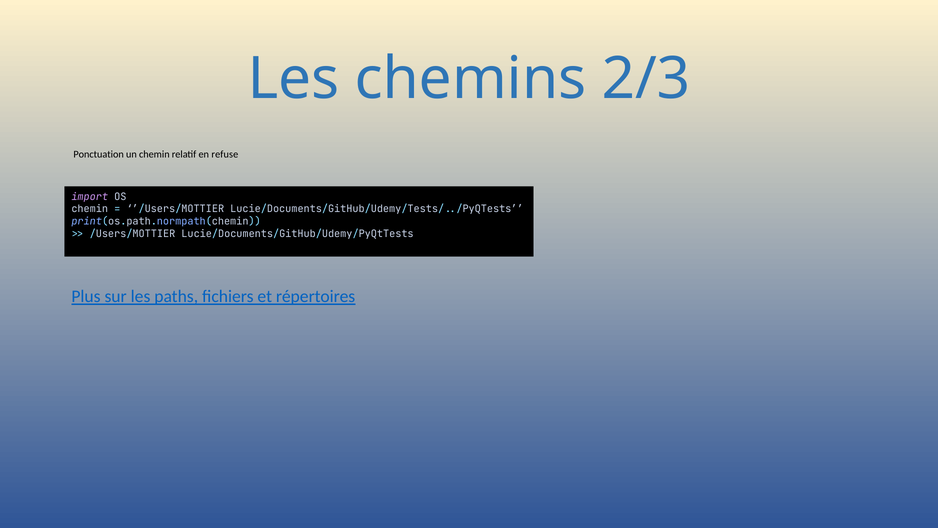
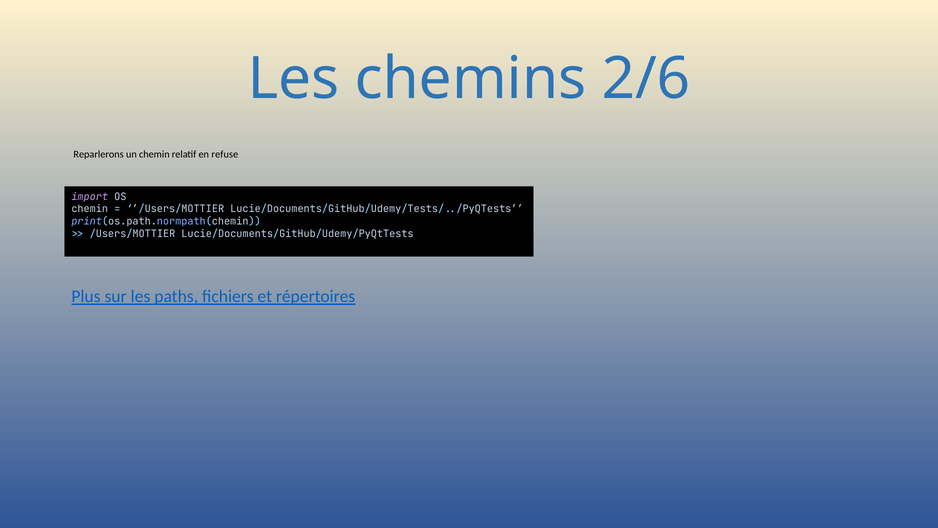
2/3: 2/3 -> 2/6 (646, 79)
Ponctuation: Ponctuation -> Reparlerons (99, 154)
